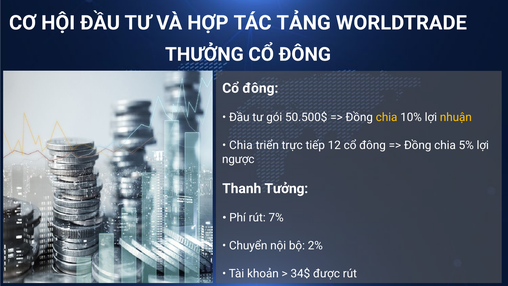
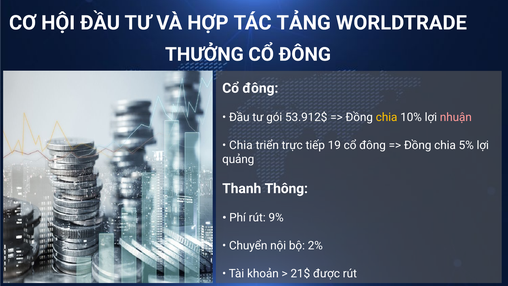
50.500$: 50.500$ -> 53.912$ (306, 117)
nhuận colour: yellow -> pink (456, 117)
12: 12 -> 19 (334, 145)
ngược: ngược -> quảng (238, 159)
Tưởng: Tưởng -> Thông (286, 188)
7%: 7% -> 9% (276, 218)
34$: 34$ -> 21$ (300, 273)
